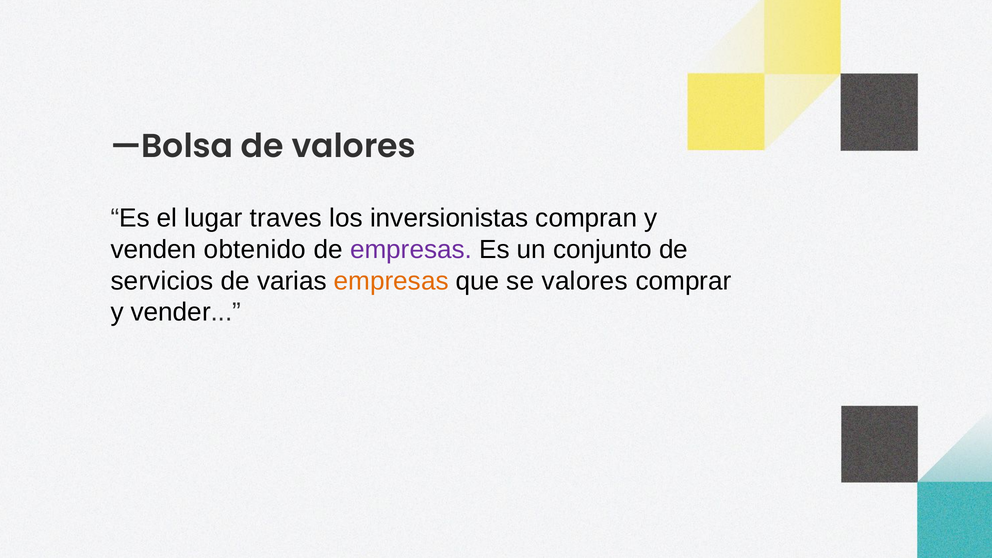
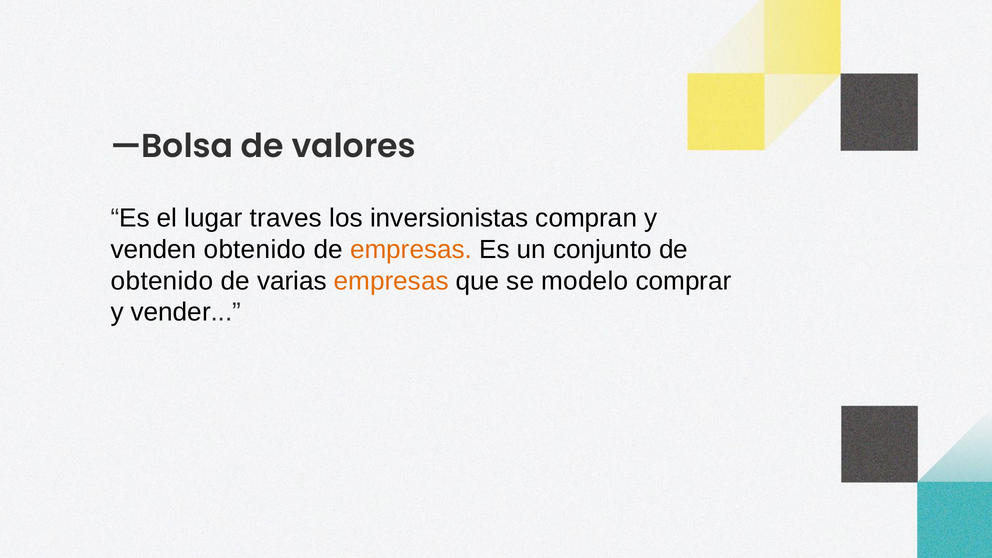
empresas colour: purple -> orange (411, 250)
servicios: servicios -> obtenido (162, 281)
se valores: valores -> modelo (585, 281)
